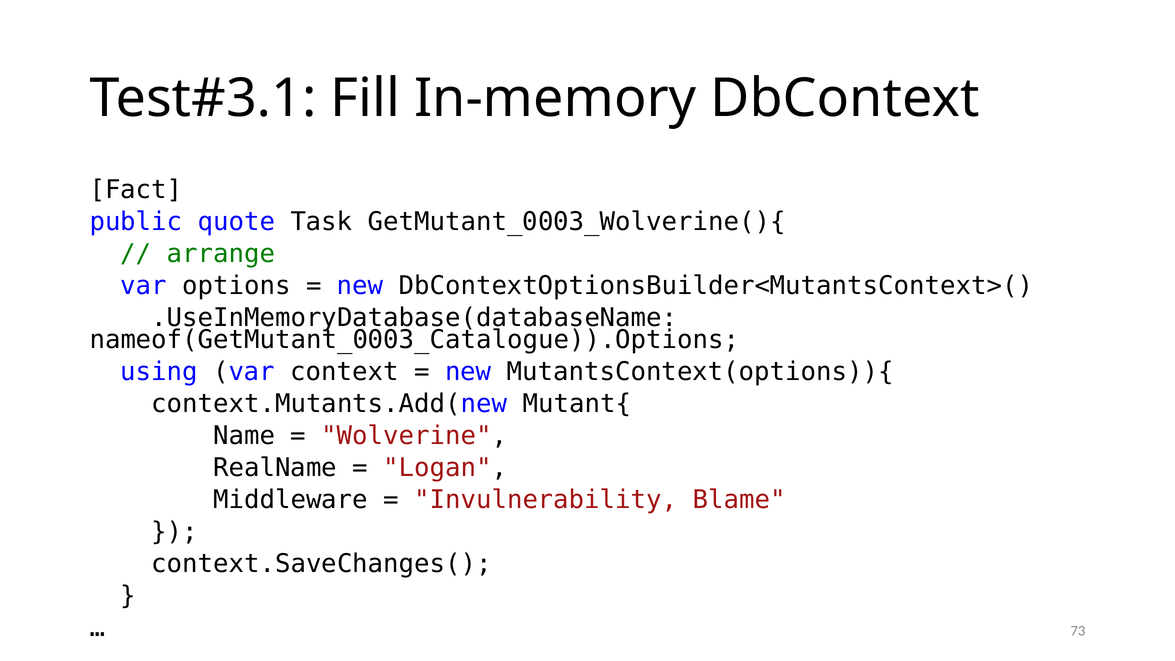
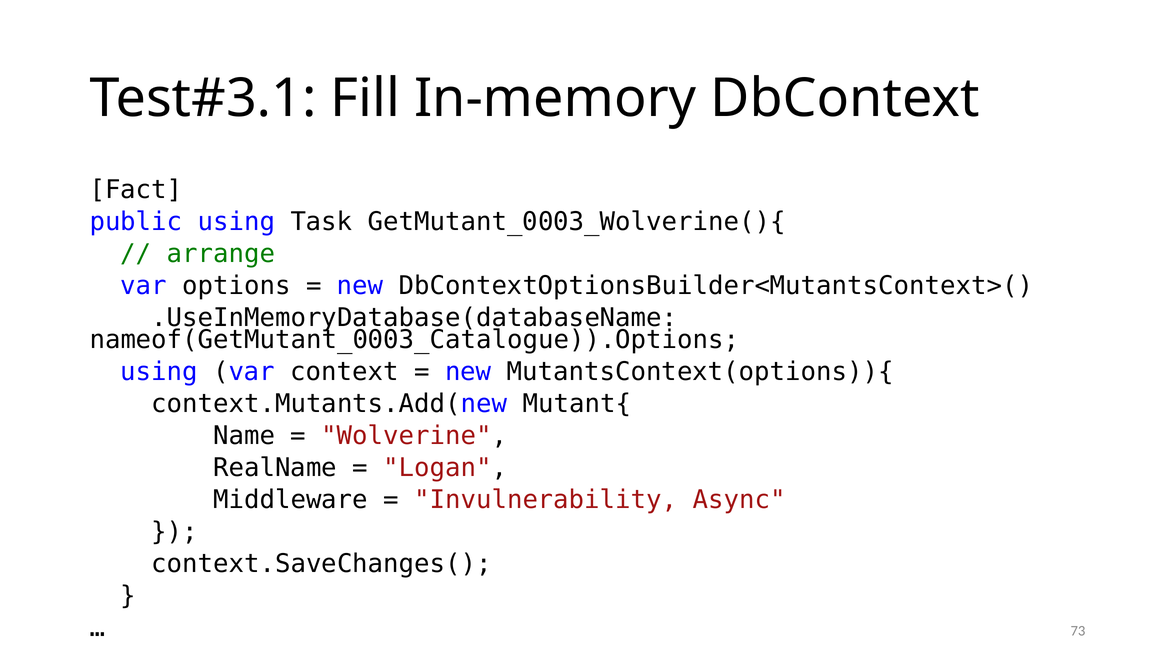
public quote: quote -> using (236, 222)
Blame: Blame -> Async (739, 500)
